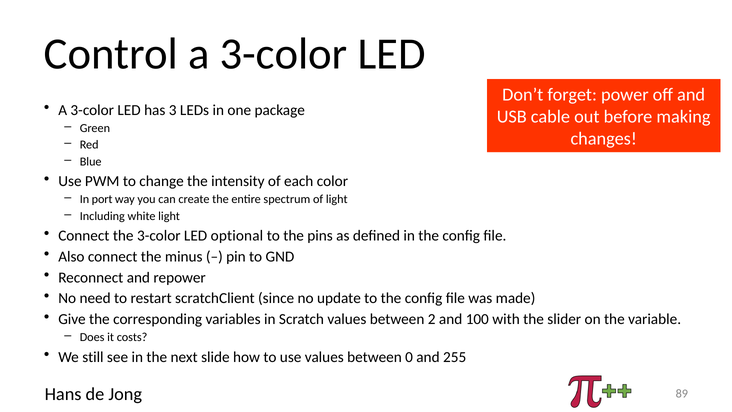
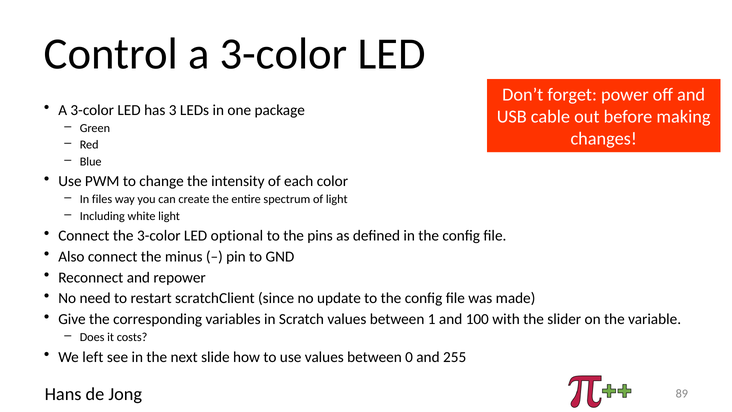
port: port -> files (102, 199)
2: 2 -> 1 (432, 319)
still: still -> left (93, 357)
